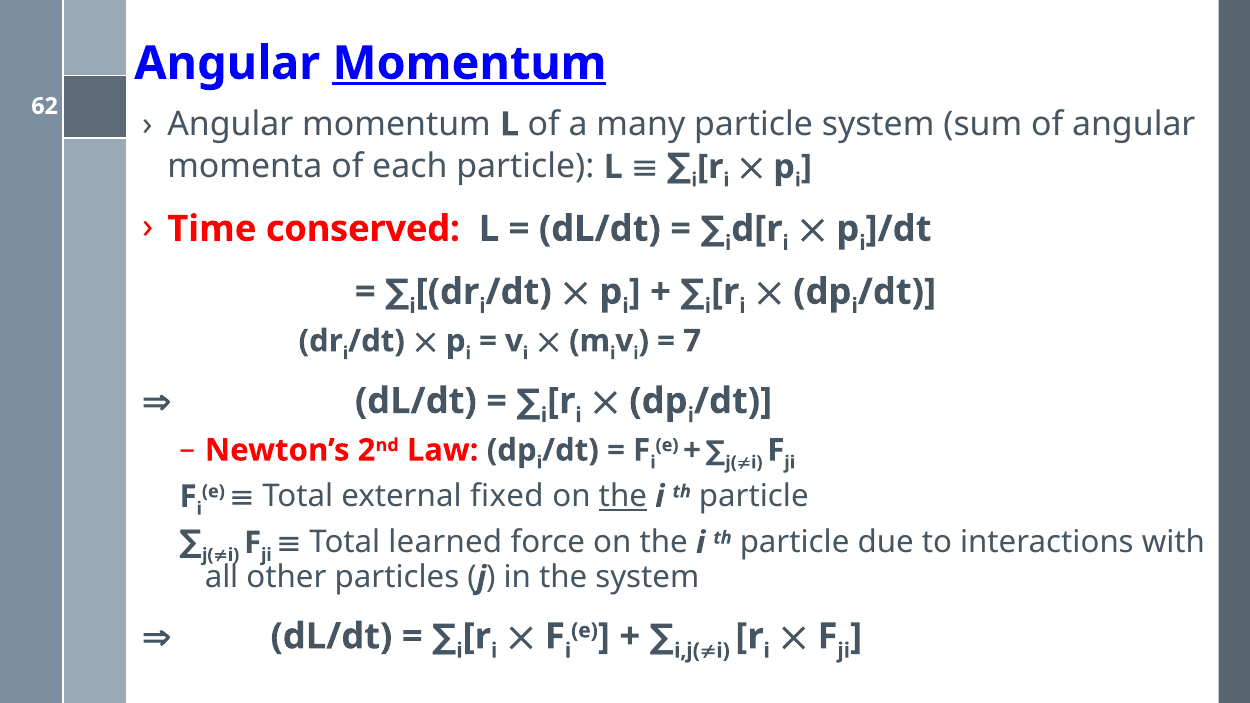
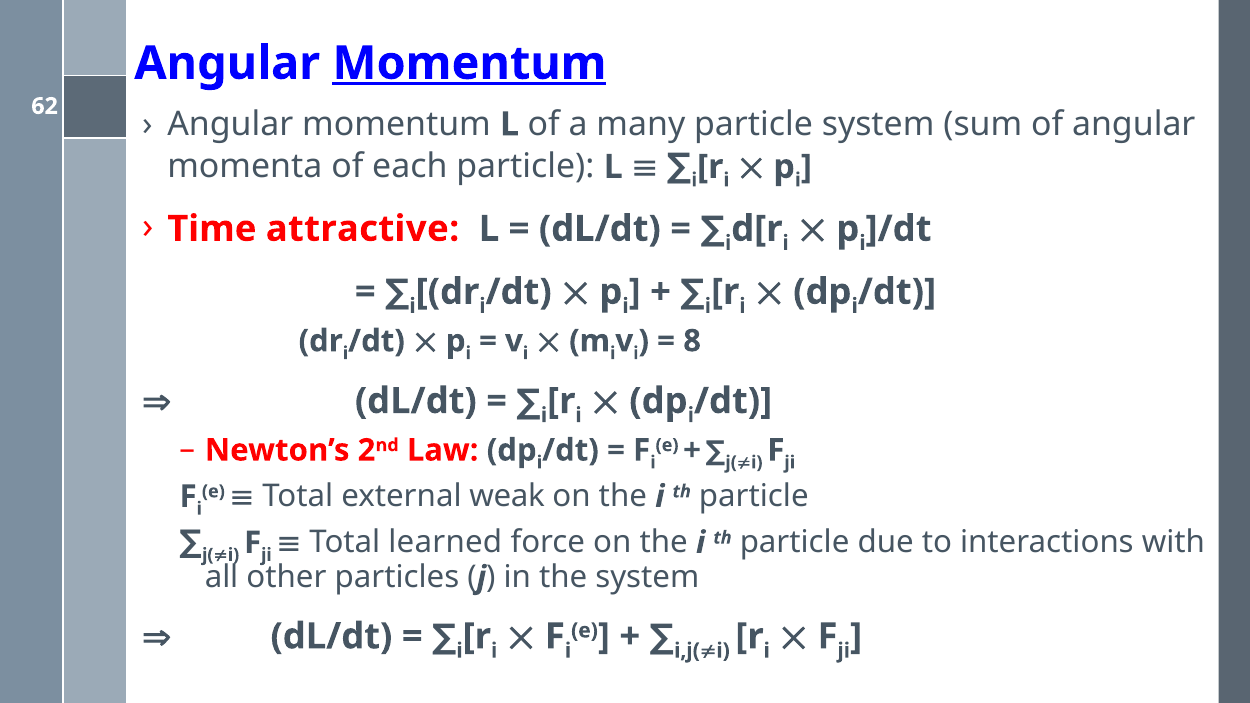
conserved: conserved -> attractive (363, 229)
7: 7 -> 8 (692, 341)
fixed: fixed -> weak (507, 497)
the underline: present -> none (623, 497)
